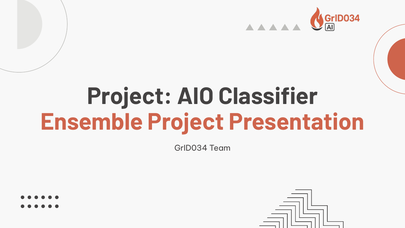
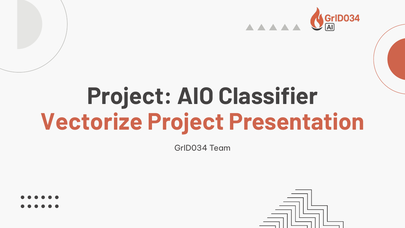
Ensemble: Ensemble -> Vectorize (92, 122)
